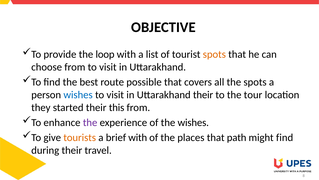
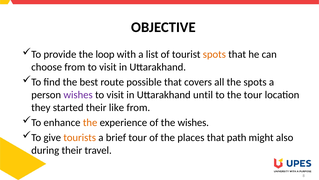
wishes colour: blue -> purple (78, 95)
Uttarakhand their: their -> until (203, 95)
this: this -> like (116, 107)
the colour: purple -> orange (90, 122)
brief with: with -> tour (138, 137)
might find: find -> also (285, 137)
